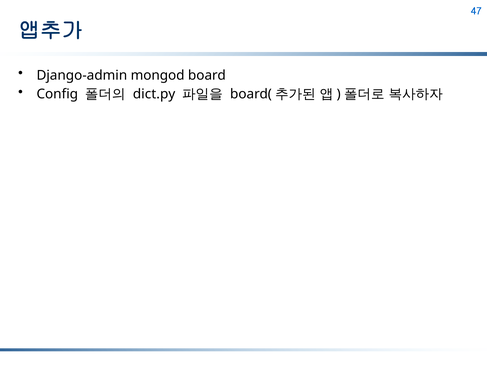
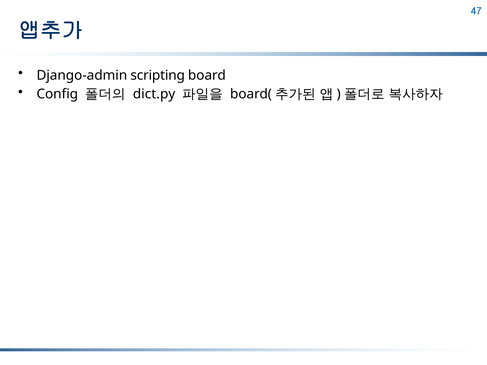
mongod: mongod -> scripting (158, 75)
